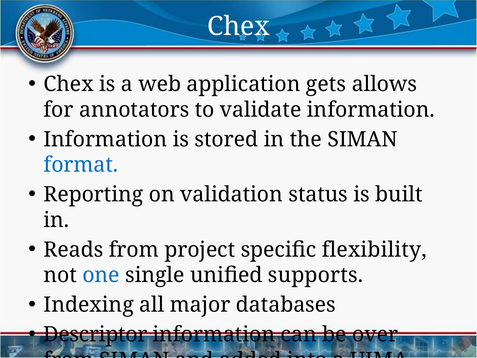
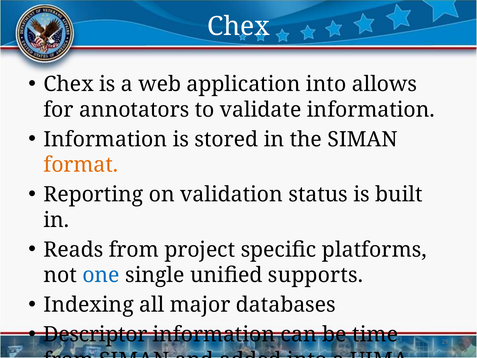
application gets: gets -> into (326, 84)
format colour: blue -> orange (81, 165)
flexibility: flexibility -> platforms (374, 250)
over: over -> time (375, 334)
